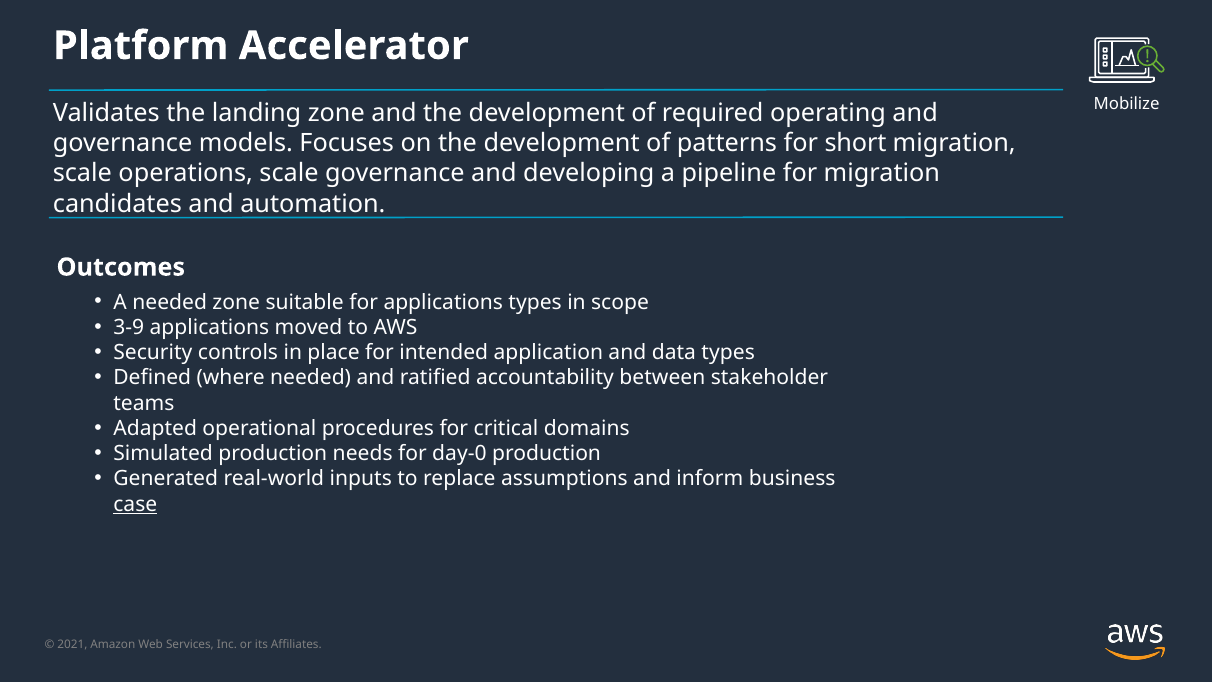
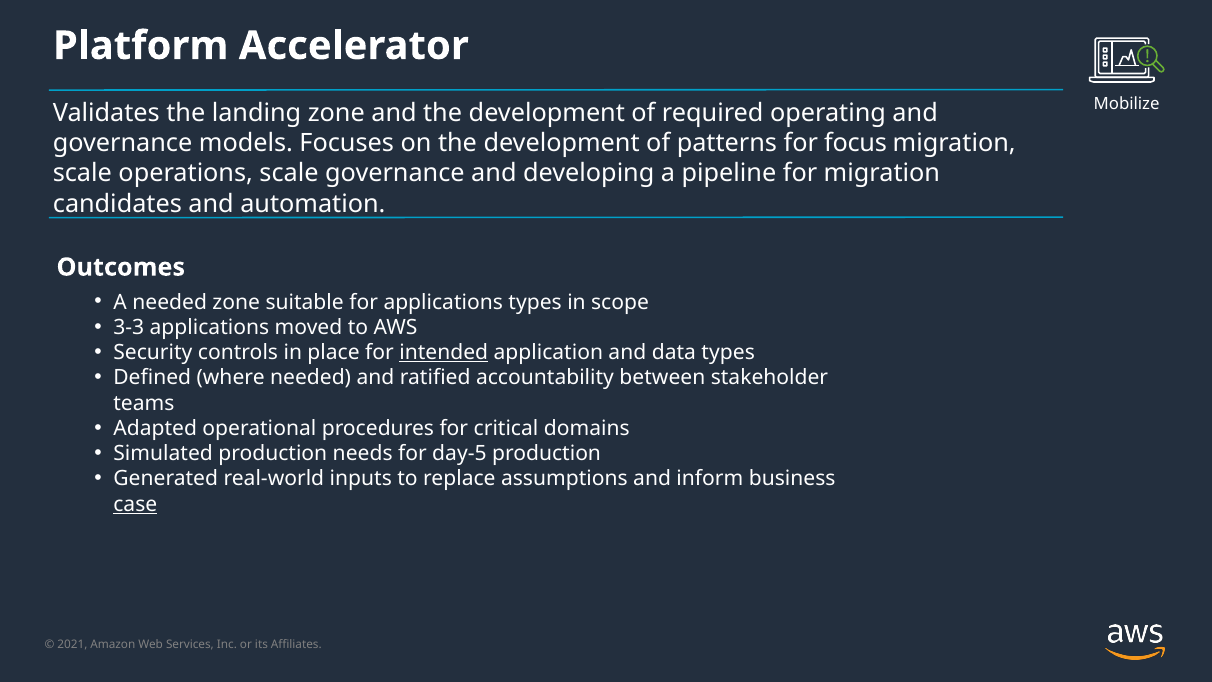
short: short -> focus (856, 143)
3-9: 3-9 -> 3-3 (129, 327)
intended underline: none -> present (444, 353)
day-0: day-0 -> day-5 (459, 454)
